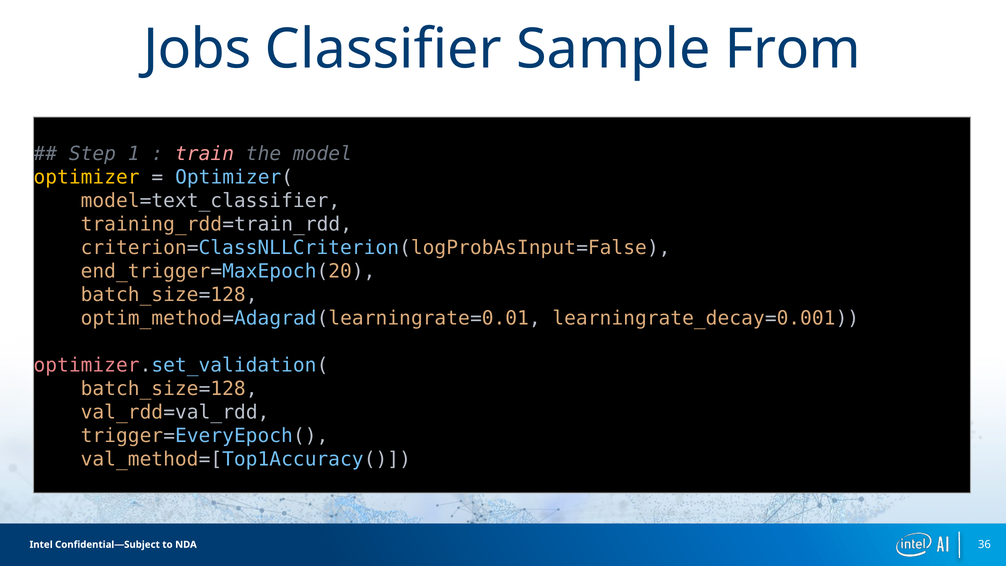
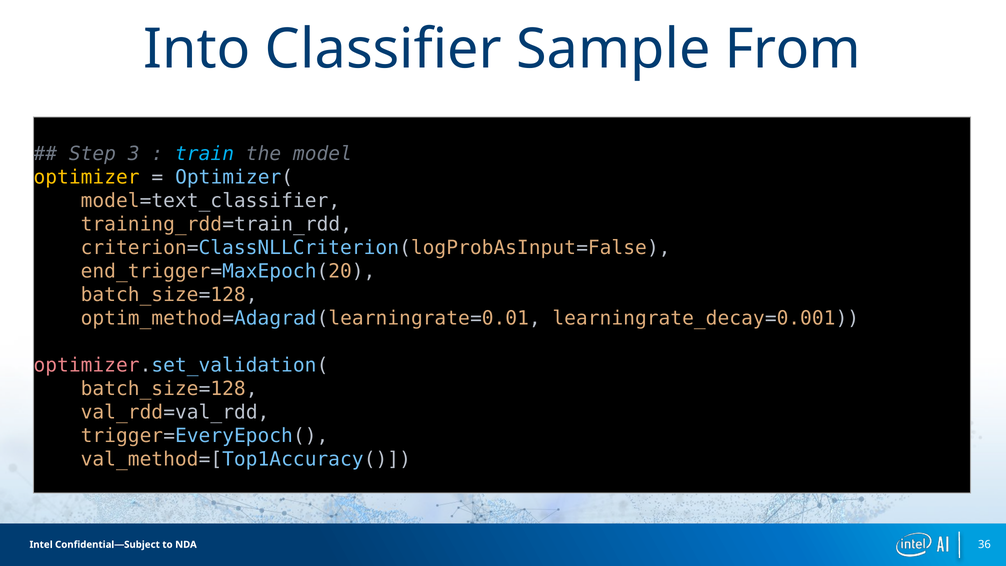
Jobs: Jobs -> Into (197, 49)
1: 1 -> 3 (134, 154)
train colour: pink -> light blue (205, 154)
